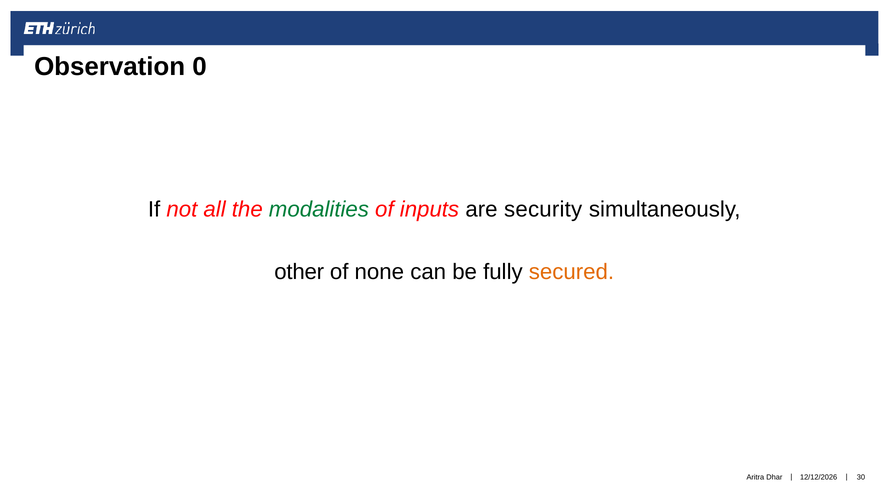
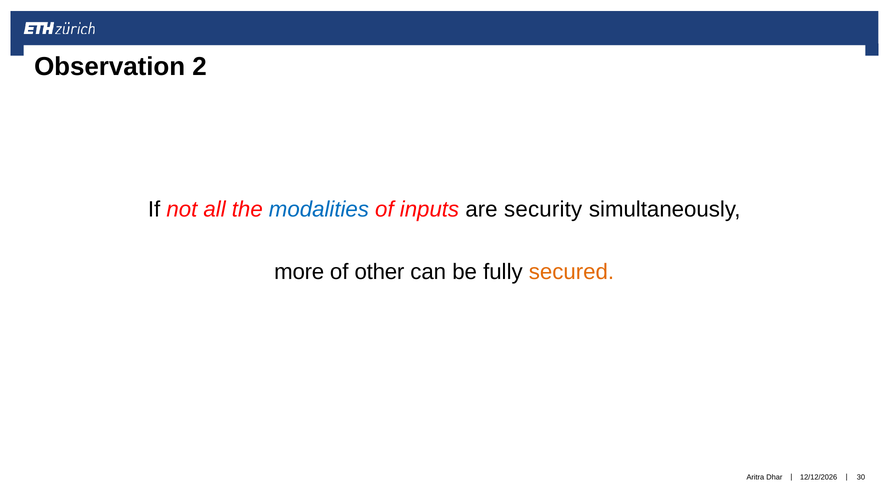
0: 0 -> 2 (199, 67)
modalities colour: green -> blue (319, 209)
other: other -> more (299, 272)
none: none -> other (379, 272)
